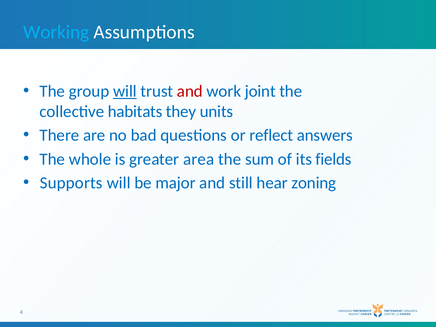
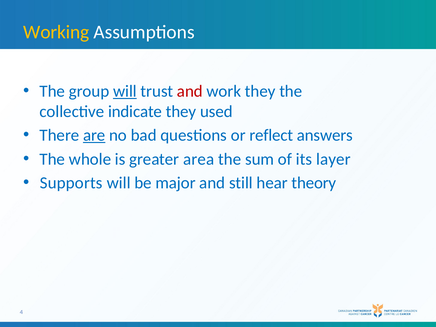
Working colour: light blue -> yellow (56, 32)
work joint: joint -> they (260, 91)
habitats: habitats -> indicate (135, 112)
units: units -> used (216, 112)
are underline: none -> present (94, 135)
fields: fields -> layer (333, 159)
zoning: zoning -> theory (314, 183)
